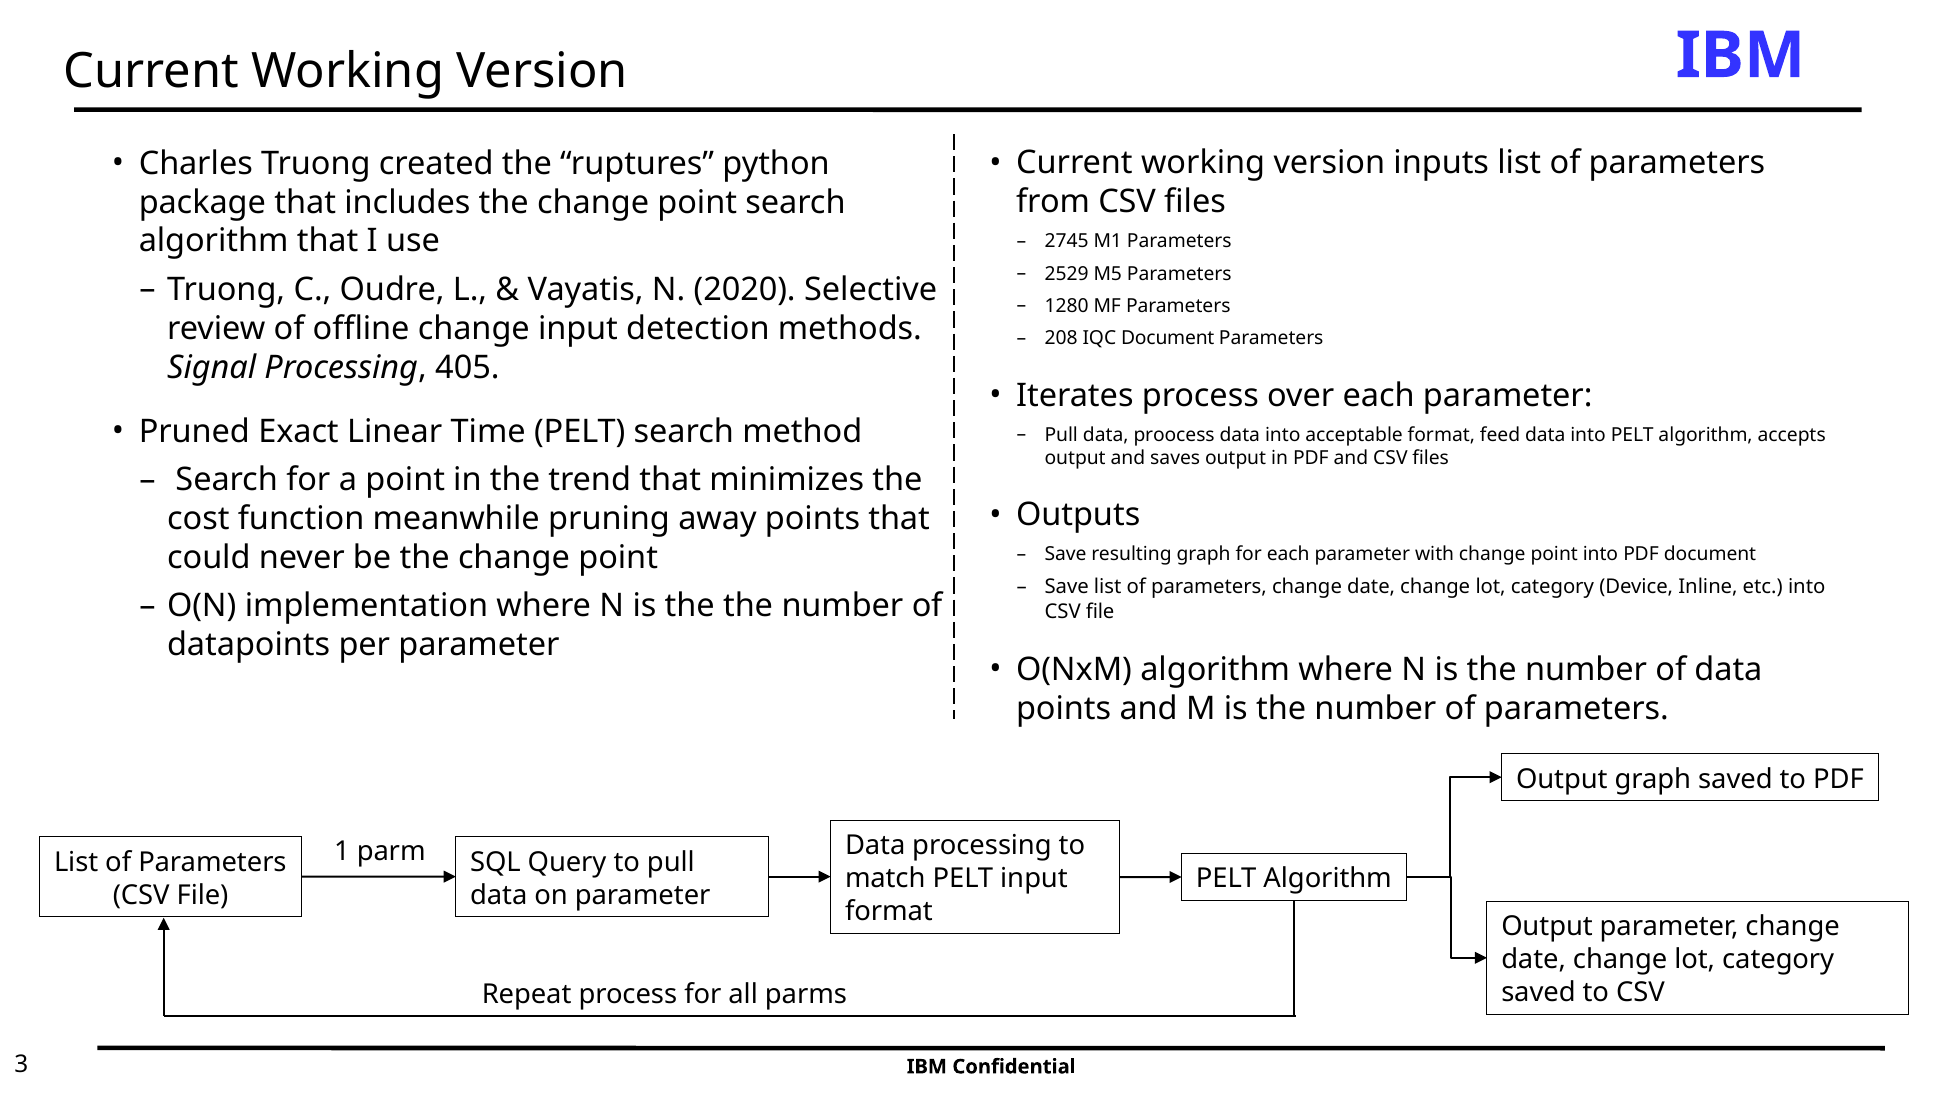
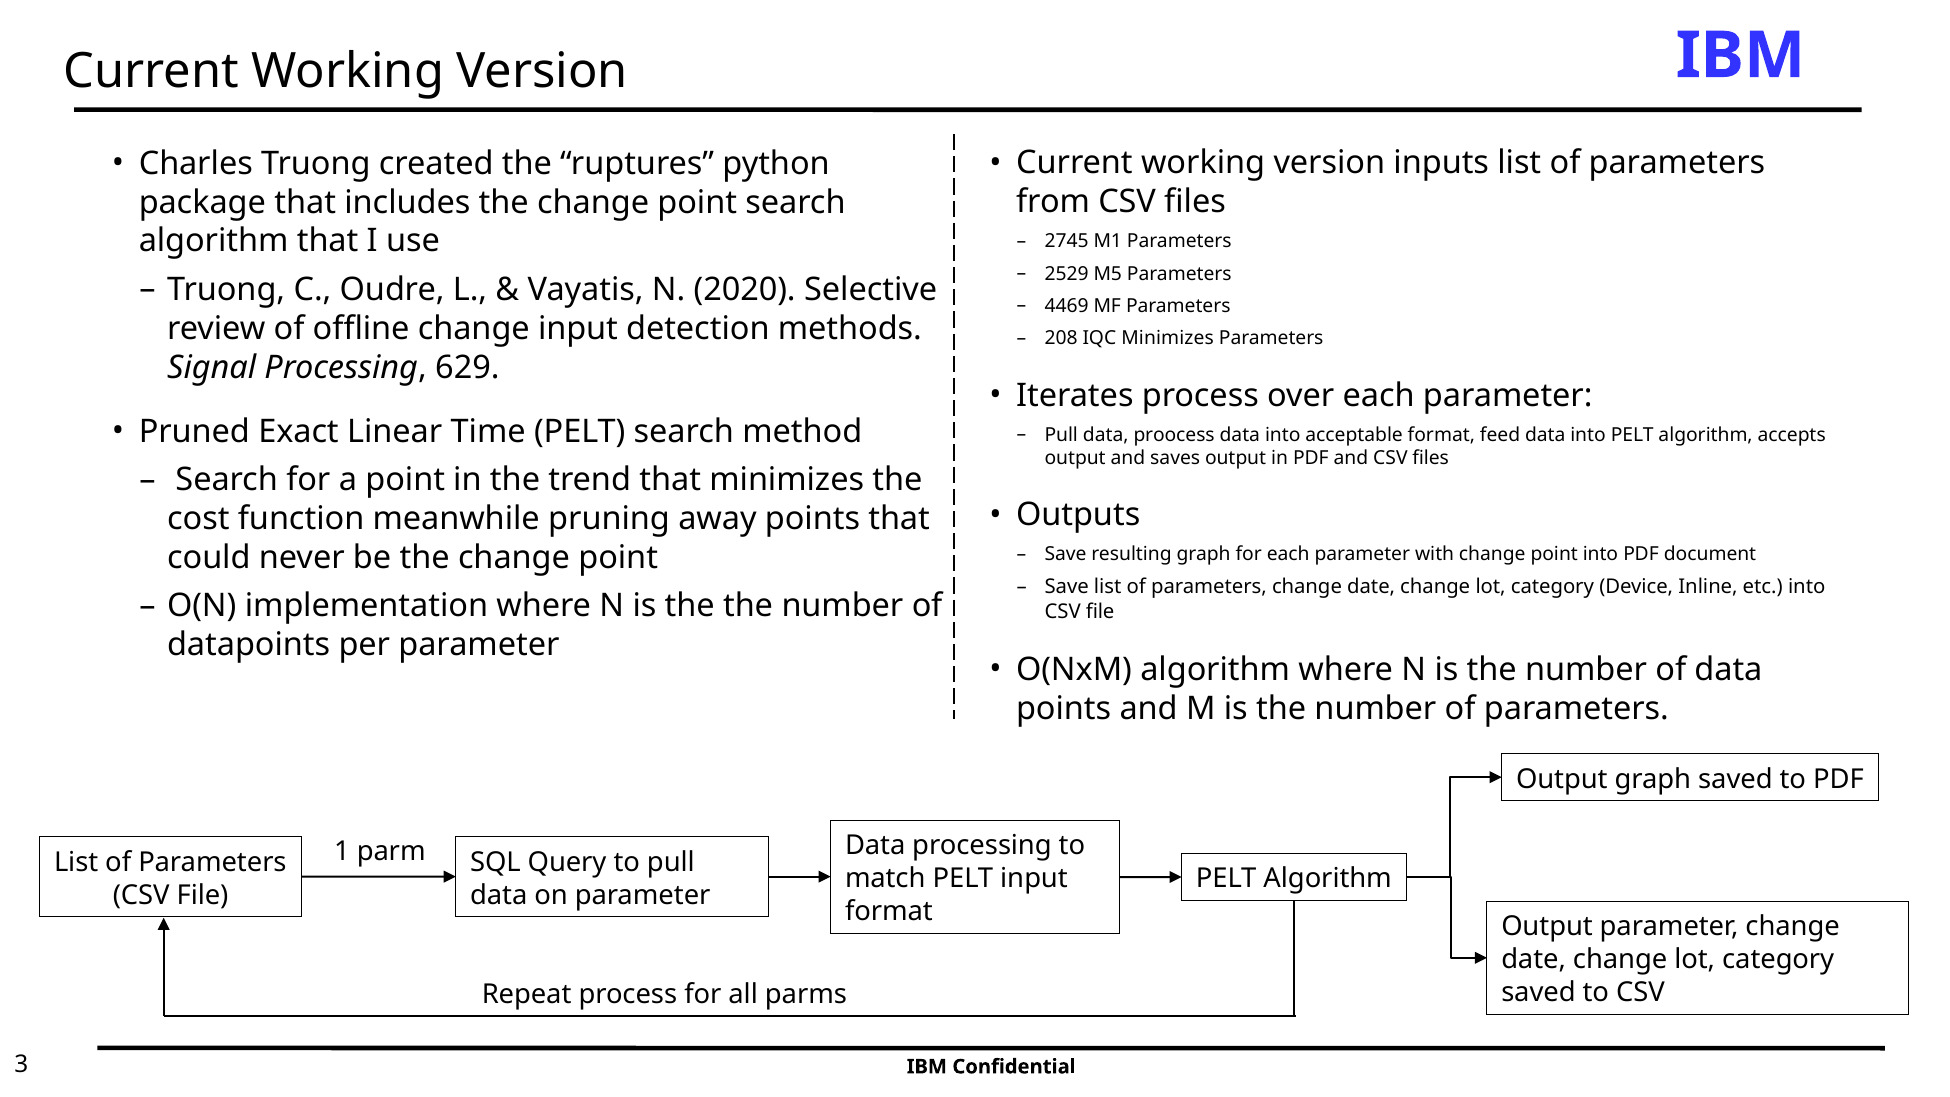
1280: 1280 -> 4469 (1067, 306)
IQC Document: Document -> Minimizes (1168, 338)
405: 405 -> 629 (467, 367)
